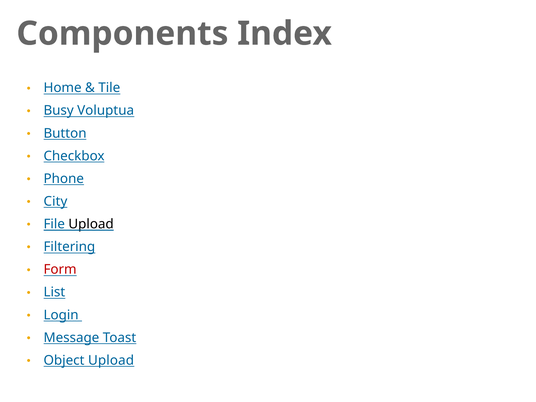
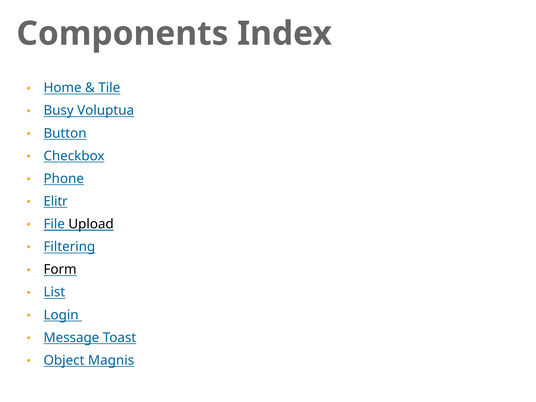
City: City -> Elitr (56, 201)
Form colour: red -> black (60, 270)
Object Upload: Upload -> Magnis (111, 360)
